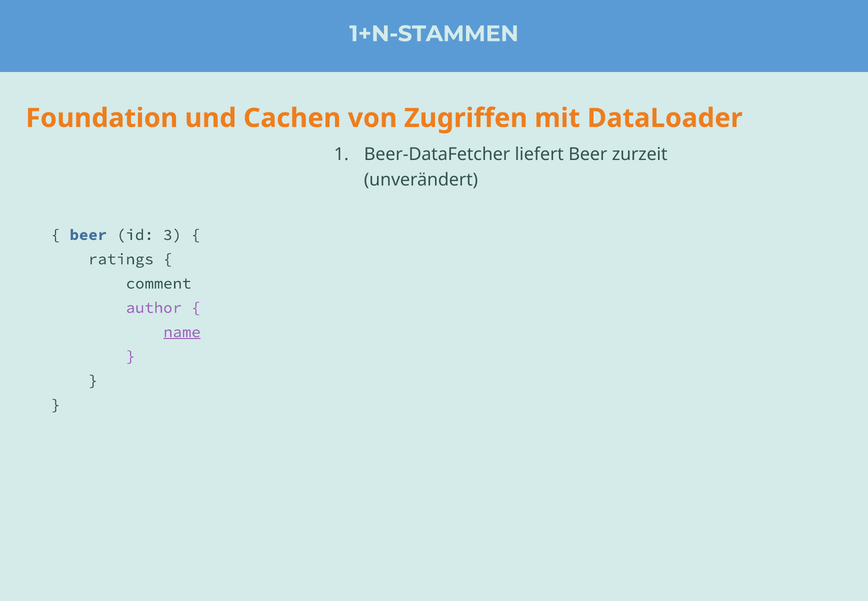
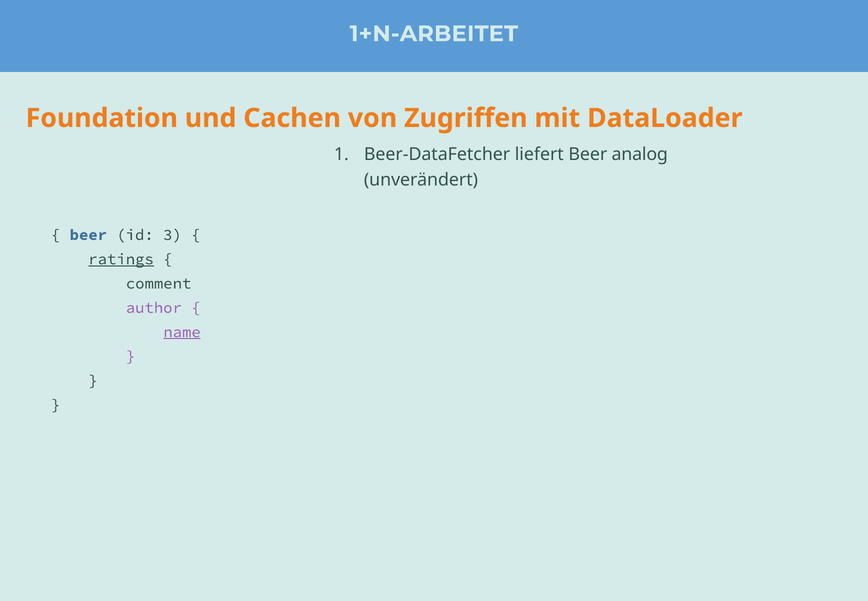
1+N-STAMMEN: 1+N-STAMMEN -> 1+N-ARBEITET (434, 34)
zurzeit: zurzeit -> analog (640, 154)
ratings underline: none -> present (121, 259)
